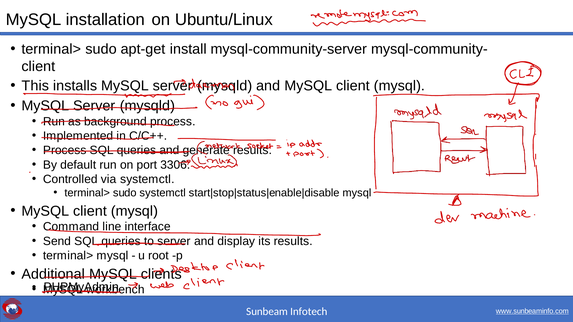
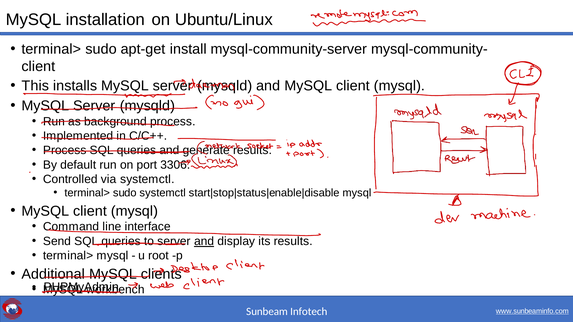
and underline: none -> present (204, 242)
